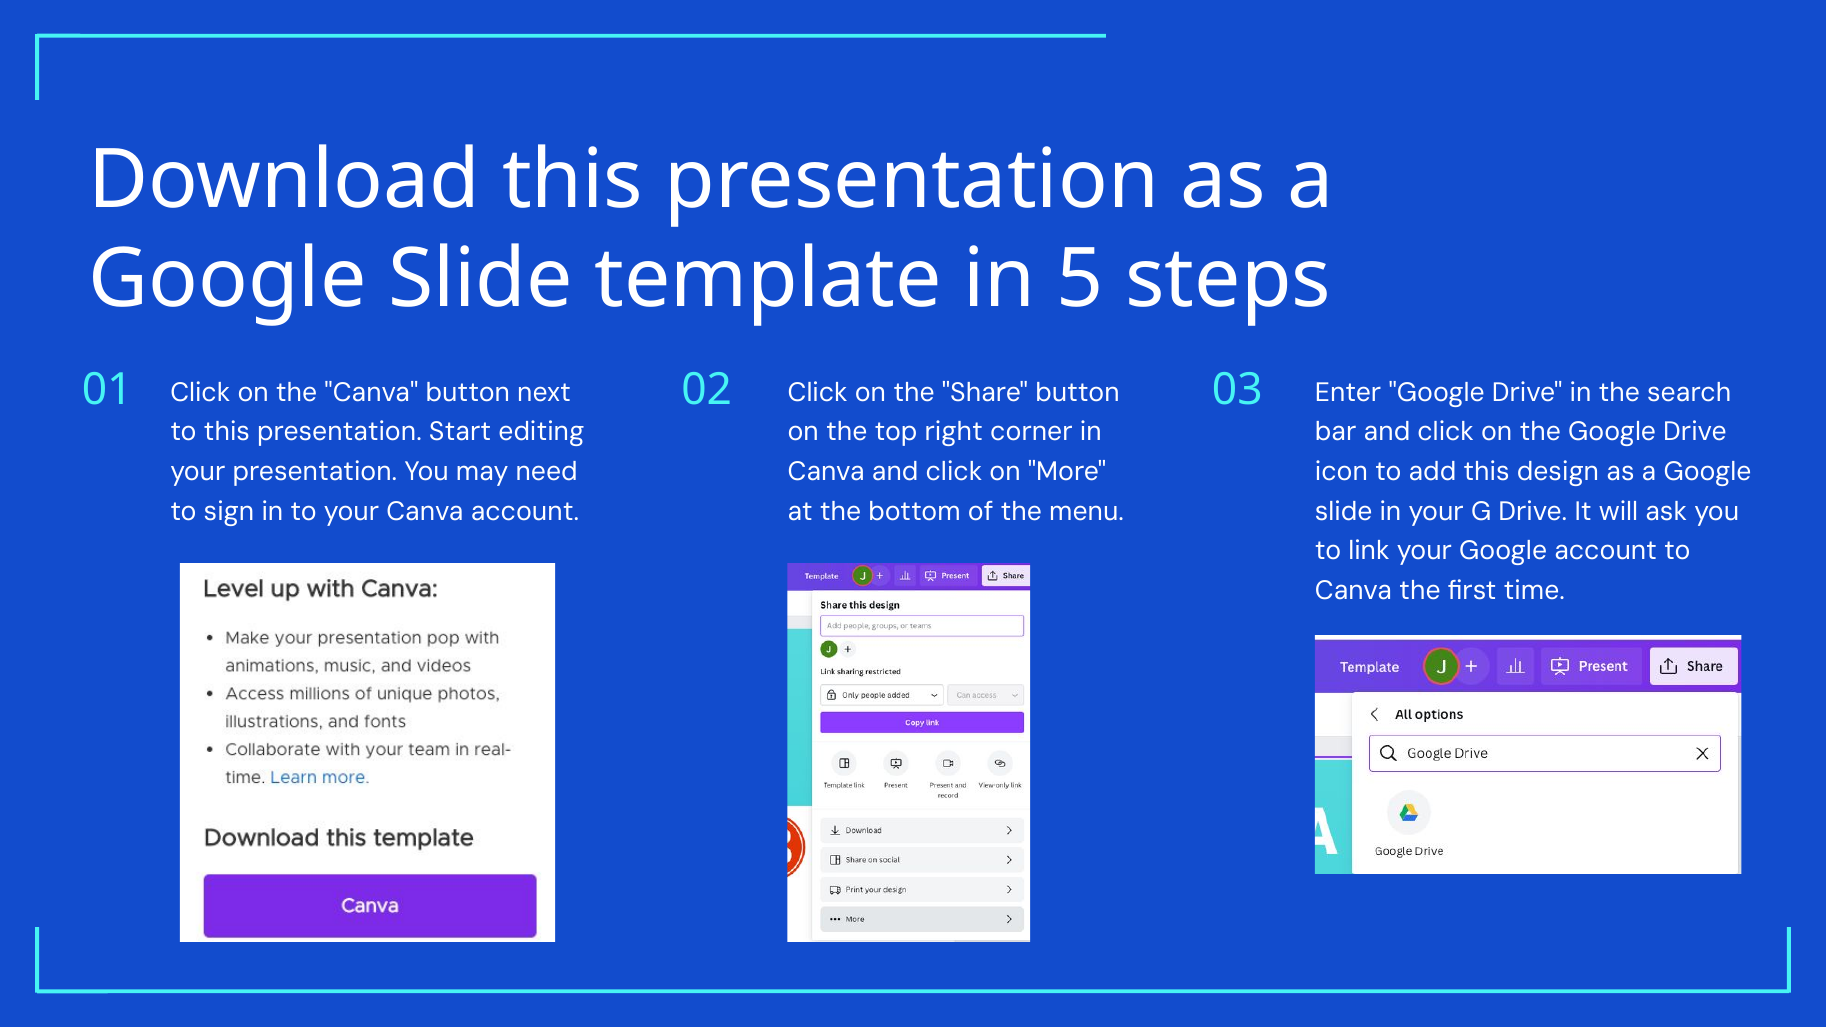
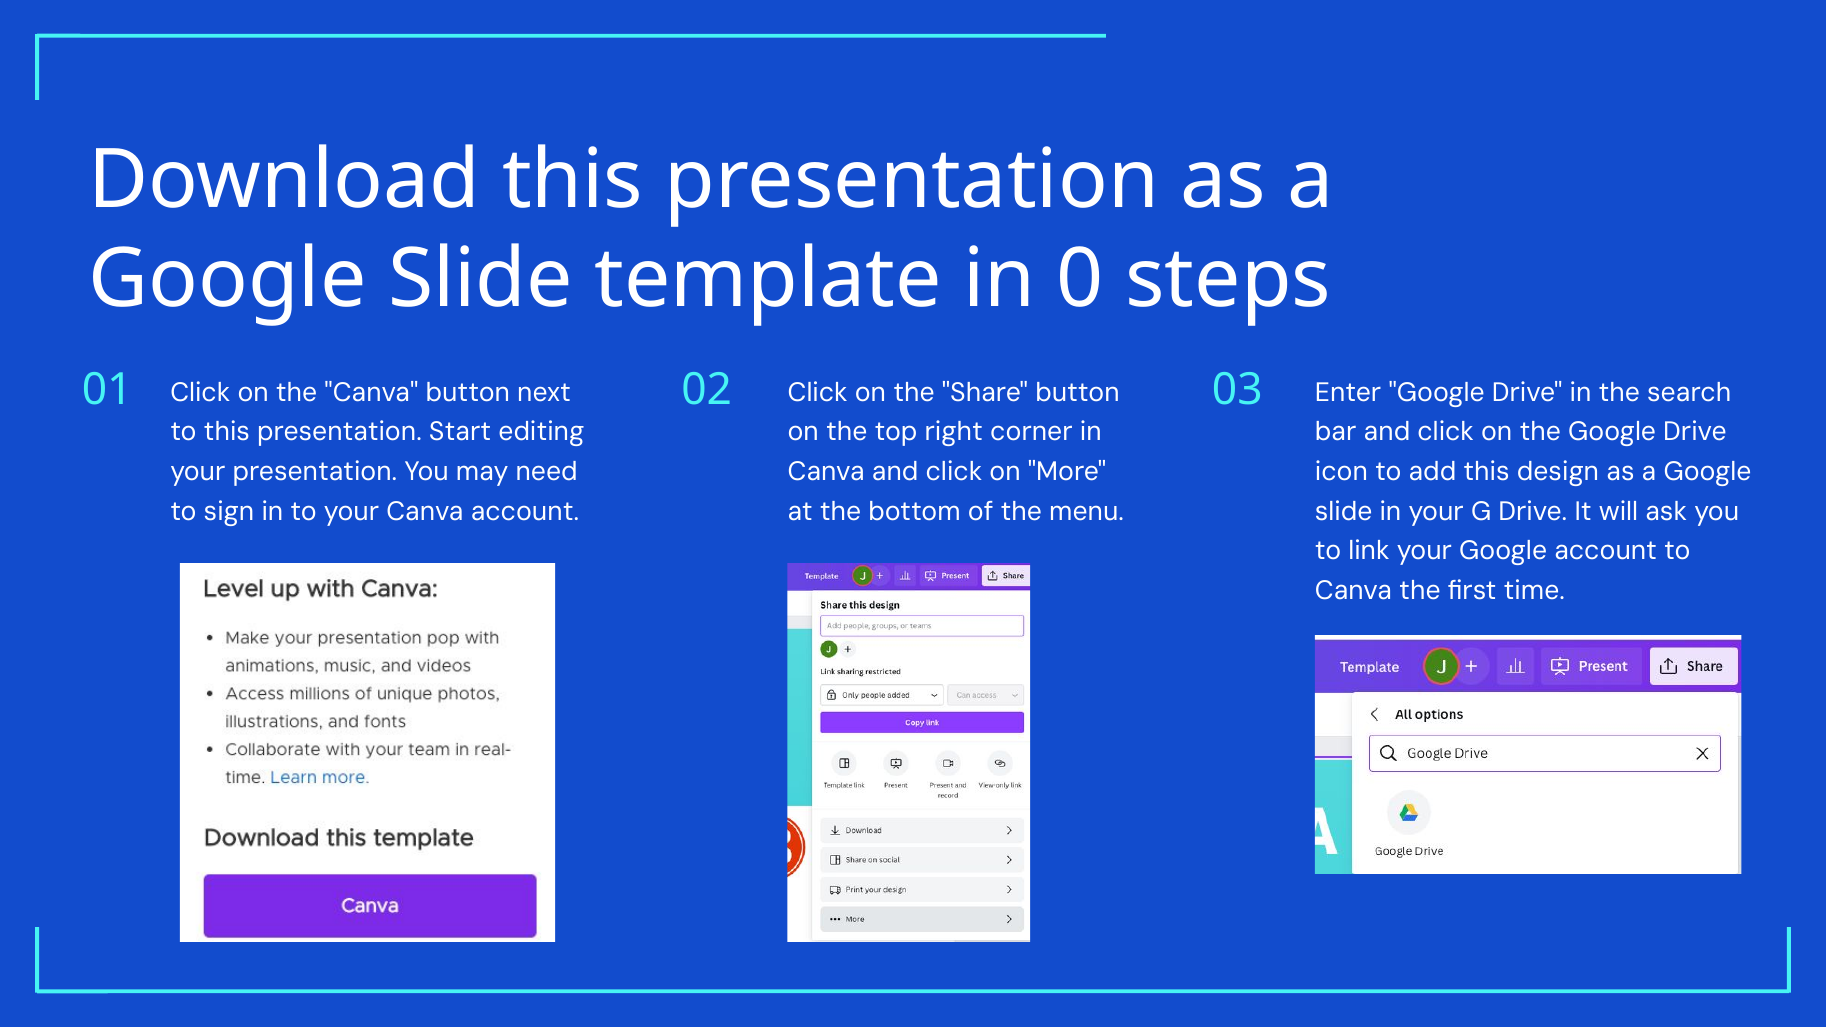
5: 5 -> 0 (1080, 279)
